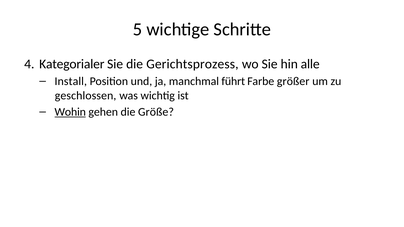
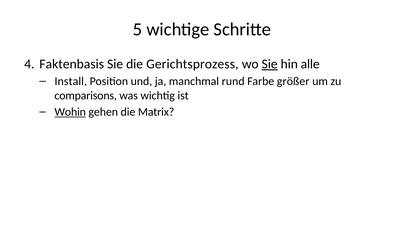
Kategorialer: Kategorialer -> Faktenbasis (72, 64)
Sie underline: none -> present (270, 64)
führt: führt -> rund (233, 81)
geschlossen: geschlossen -> comparisons (86, 96)
Größe: Größe -> Matrix (156, 112)
